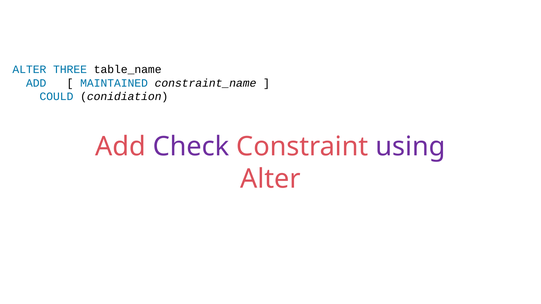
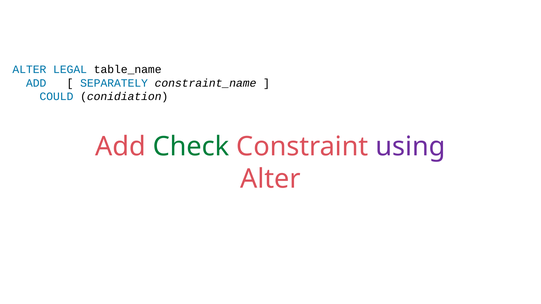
THREE: THREE -> LEGAL (70, 70)
MAINTAINED: MAINTAINED -> SEPARATELY (114, 83)
Check colour: purple -> green (191, 147)
